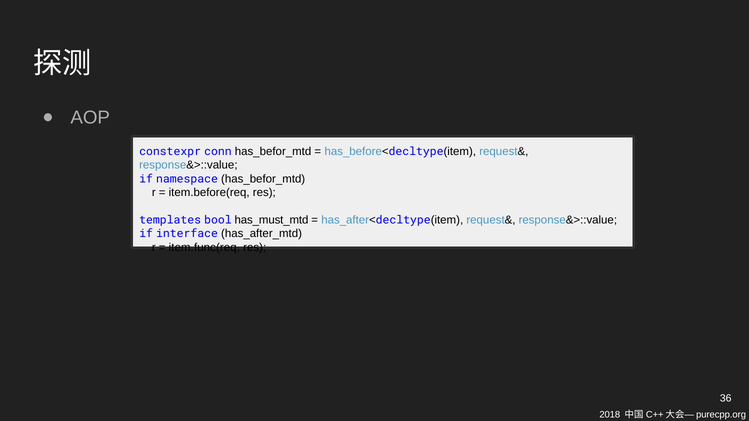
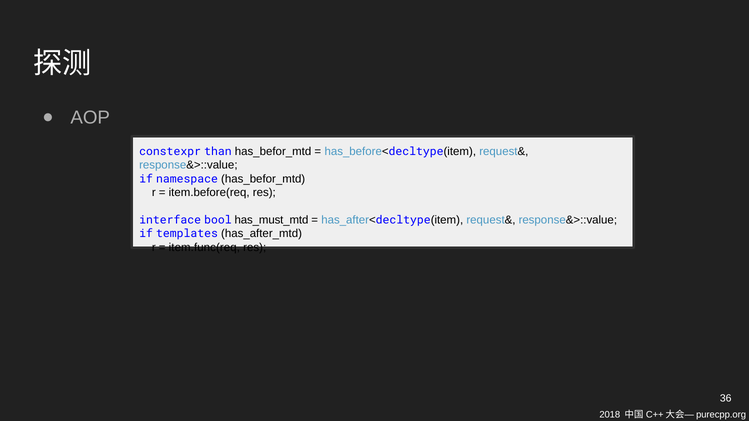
conn: conn -> than (218, 151)
templates: templates -> interface (170, 220)
interface: interface -> templates (187, 234)
